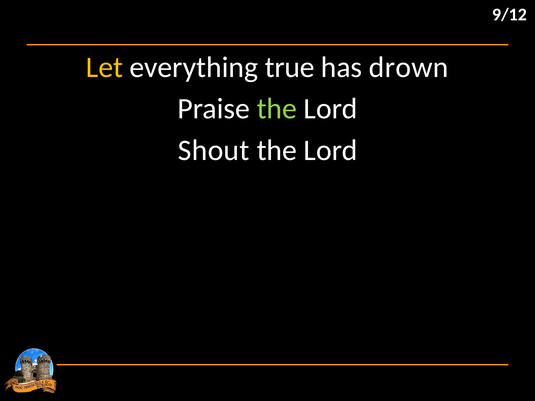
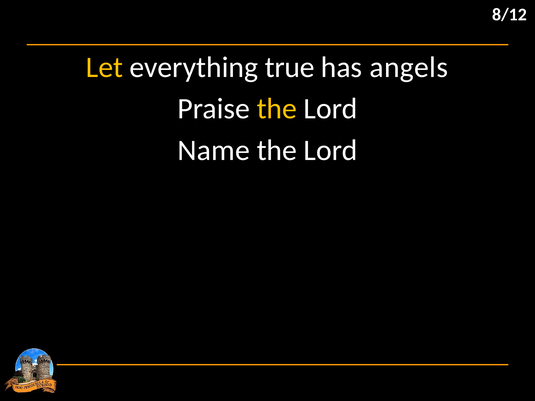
9/12: 9/12 -> 8/12 (509, 15)
drown: drown -> angels (409, 67)
the colour: light green -> yellow (277, 109)
Shout: Shout -> Name (214, 151)
